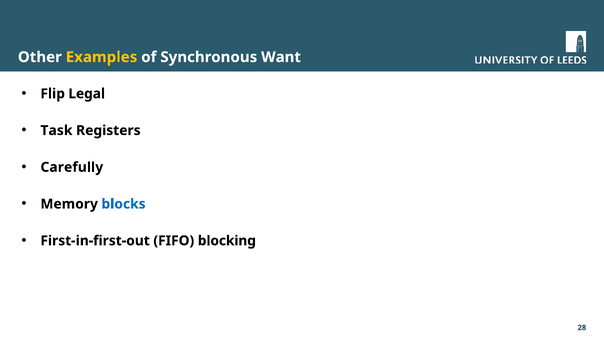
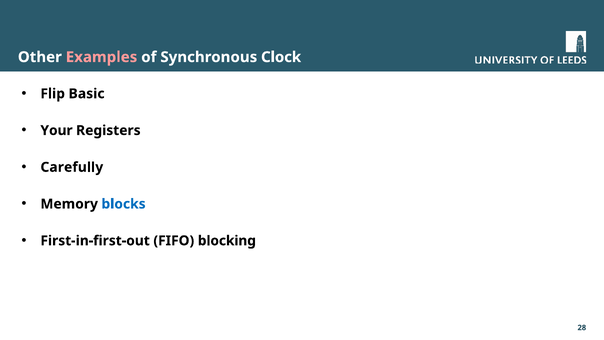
Examples colour: yellow -> pink (102, 57)
Want: Want -> Clock (281, 57)
Legal: Legal -> Basic (87, 94)
Task: Task -> Your (57, 130)
